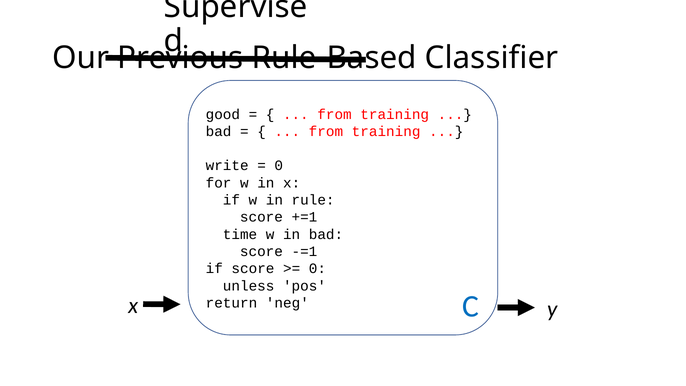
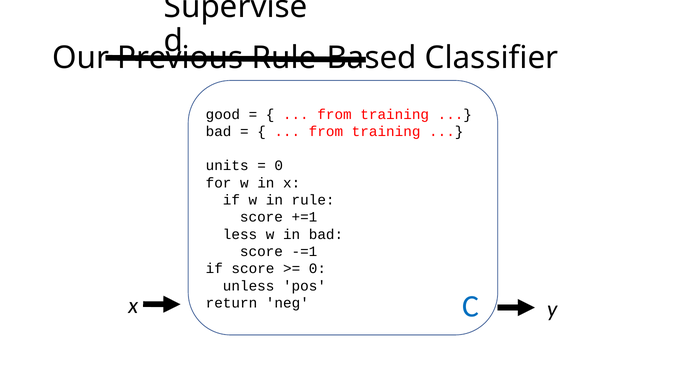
write: write -> units (227, 166)
time: time -> less (240, 234)
